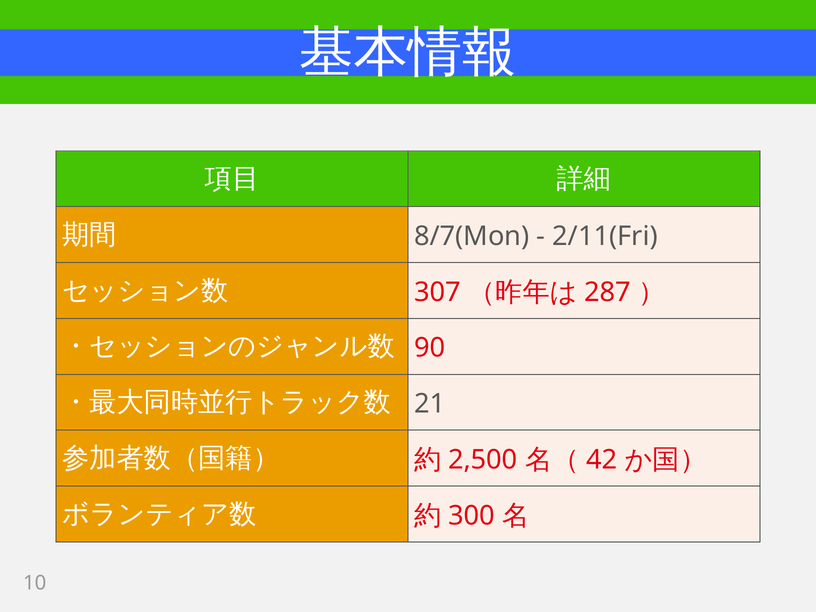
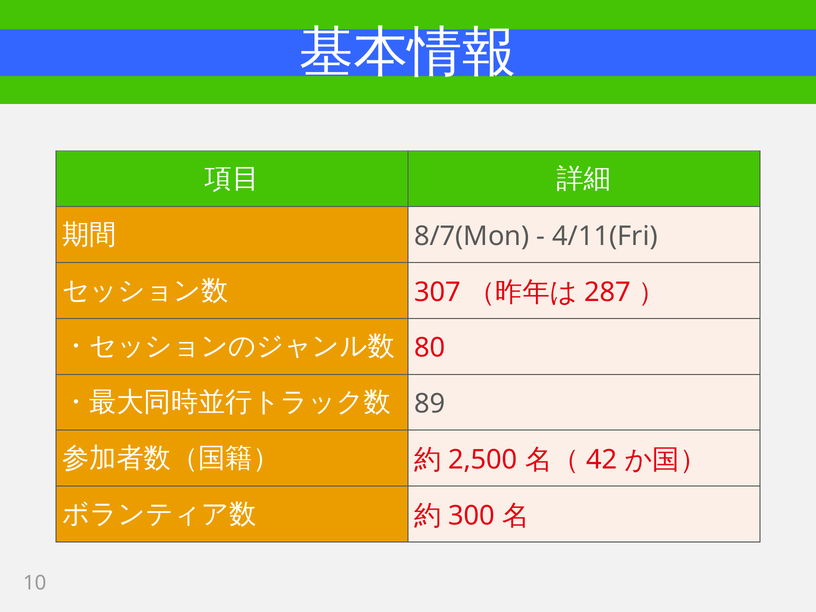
2/11(Fri: 2/11(Fri -> 4/11(Fri (605, 236)
90: 90 -> 80 (430, 348)
21: 21 -> 89 (430, 404)
